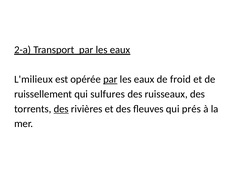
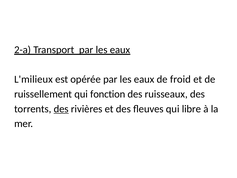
par underline: present -> none (110, 79)
sulfures: sulfures -> fonction (108, 94)
prés: prés -> libre (191, 109)
